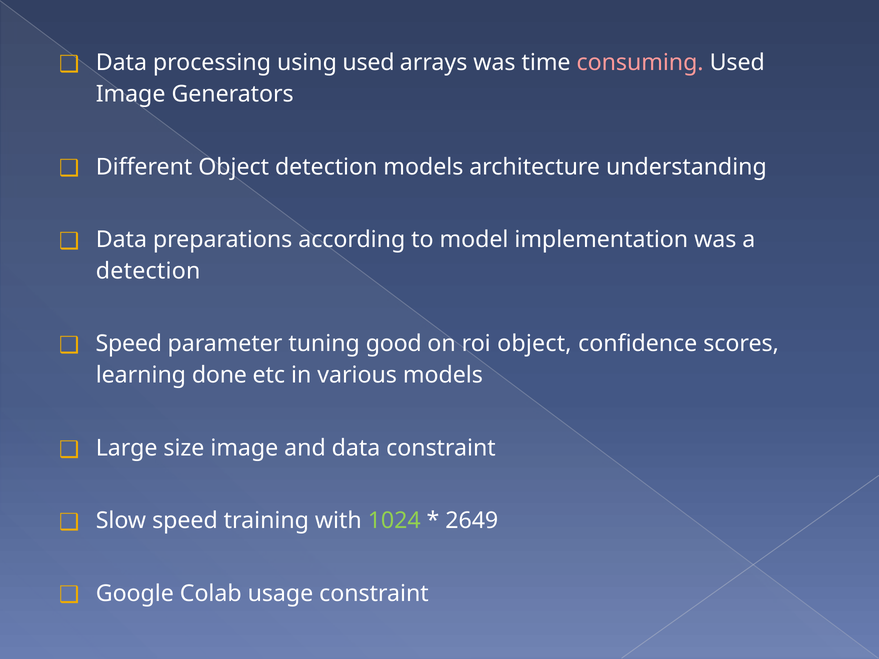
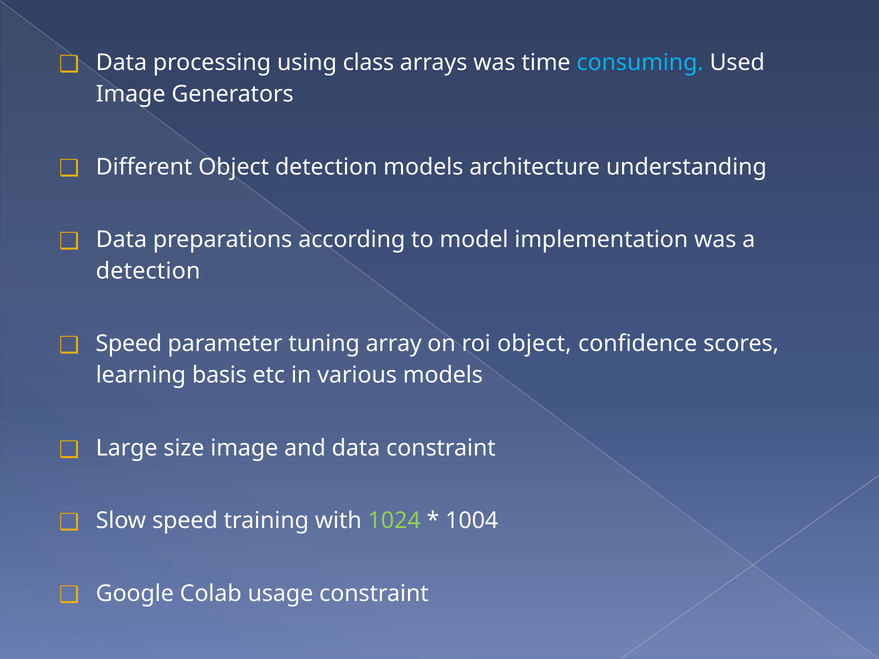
using used: used -> class (369, 63)
consuming colour: pink -> light blue (640, 63)
good: good -> array (394, 344)
done: done -> basis (219, 375)
2649: 2649 -> 1004 (472, 521)
